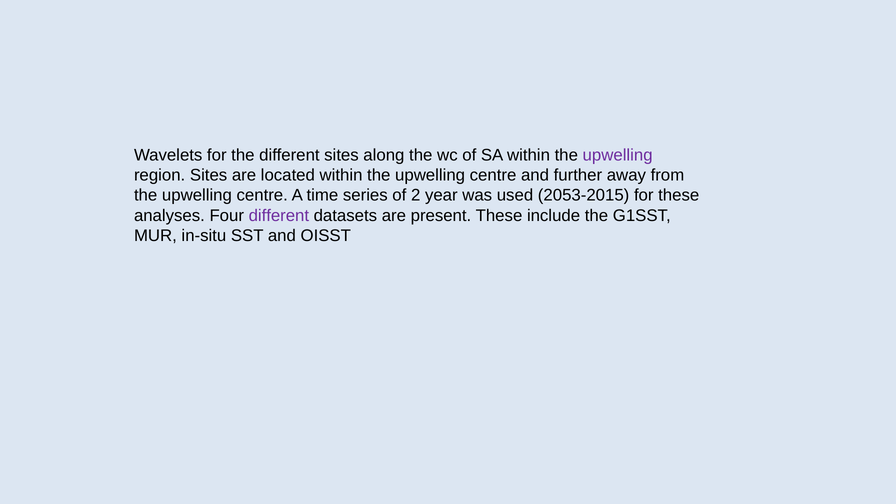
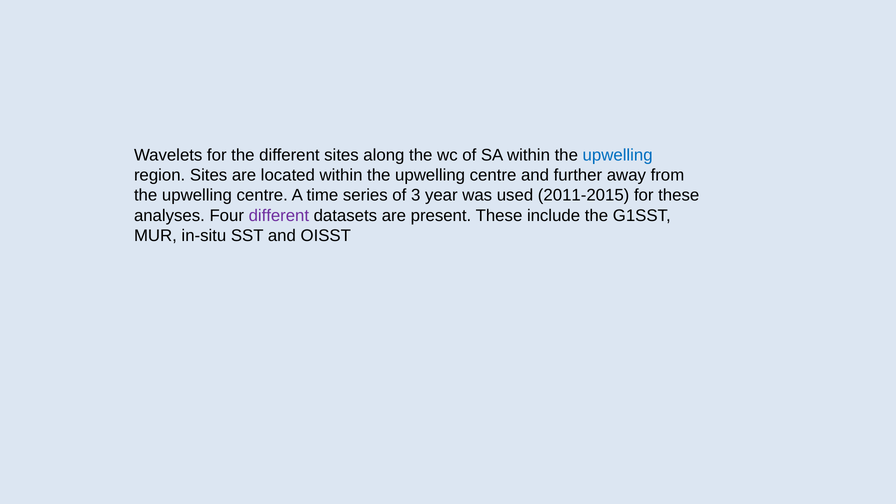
upwelling colour: purple -> blue (618, 155)
2: 2 -> 3 (416, 195)
2053-2015: 2053-2015 -> 2011-2015 (584, 195)
